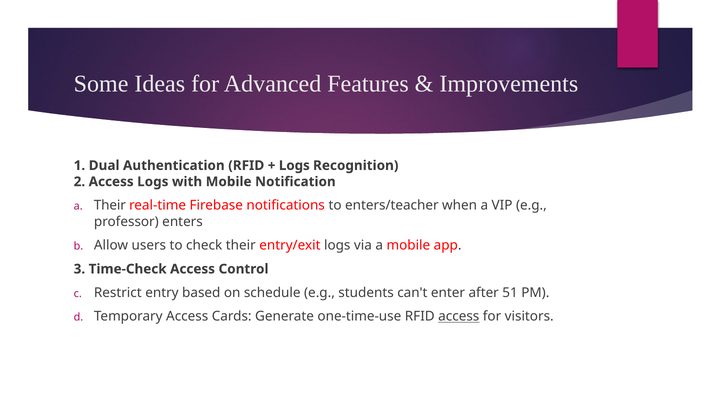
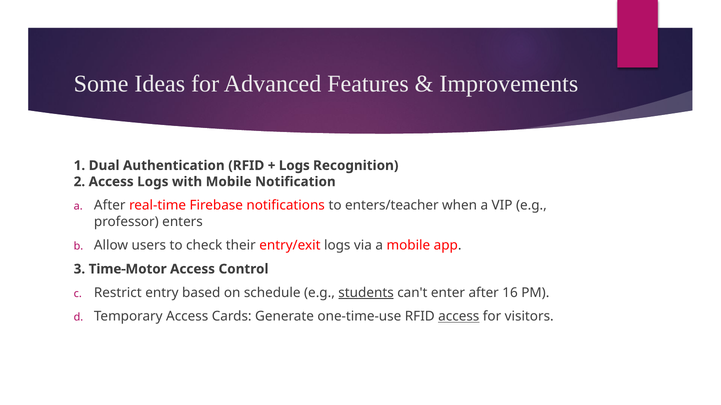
a Their: Their -> After (110, 206)
Time-Check: Time-Check -> Time-Motor (128, 269)
students underline: none -> present (366, 293)
51: 51 -> 16 (510, 293)
